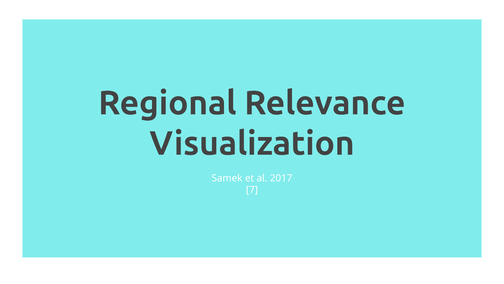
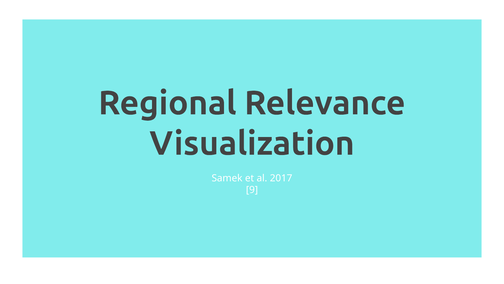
7: 7 -> 9 (252, 190)
